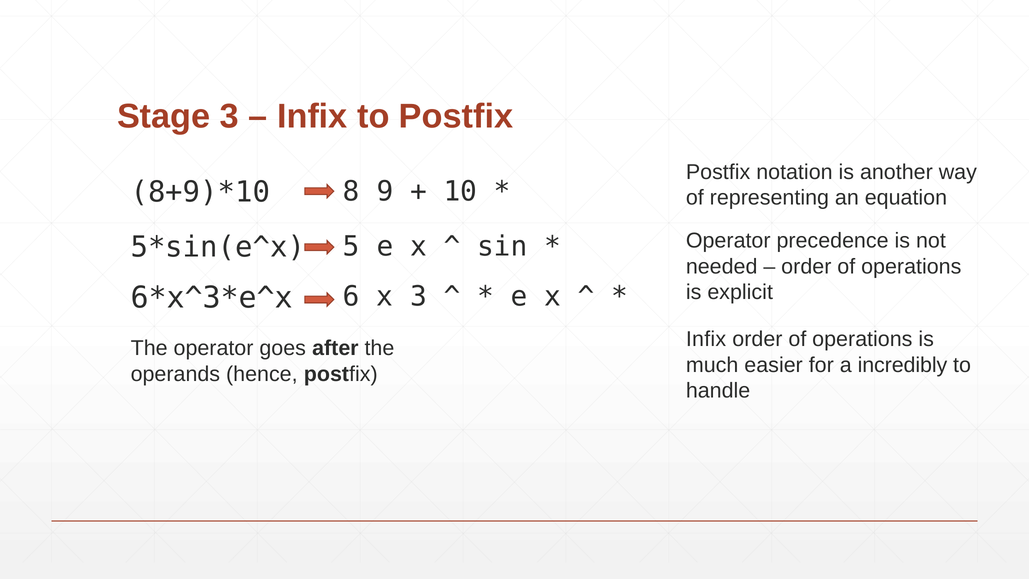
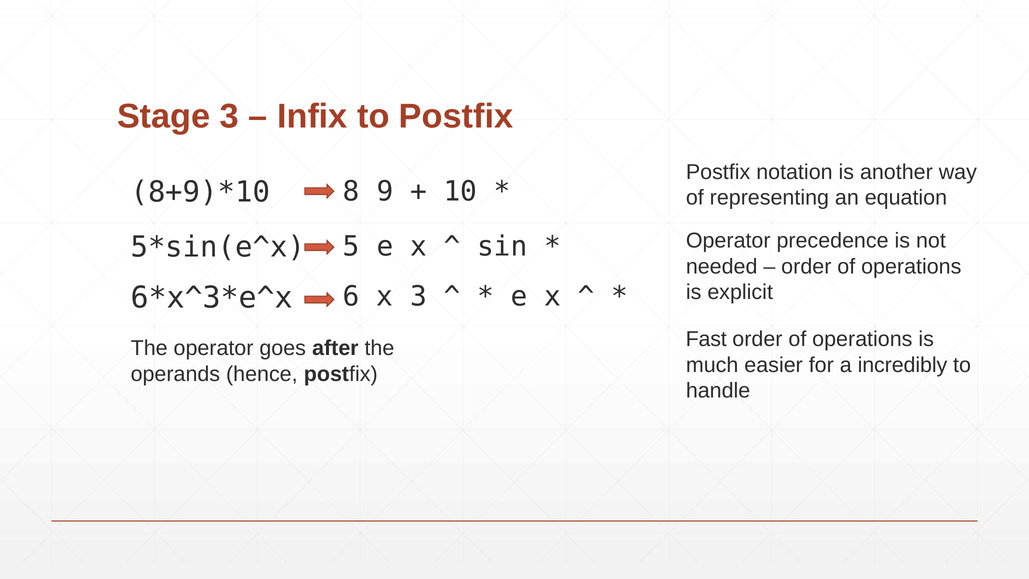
Infix: Infix -> Fast (706, 339)
